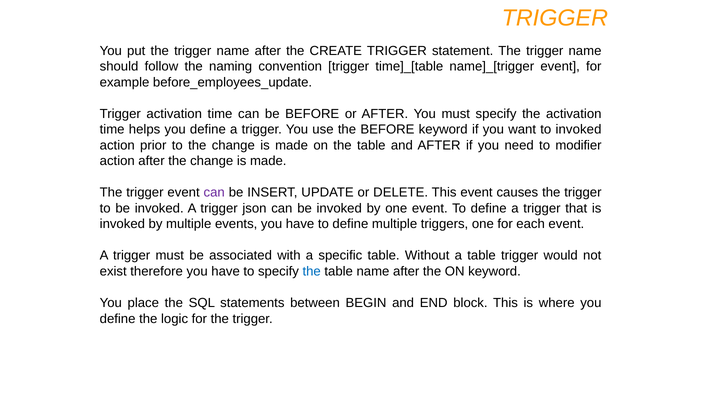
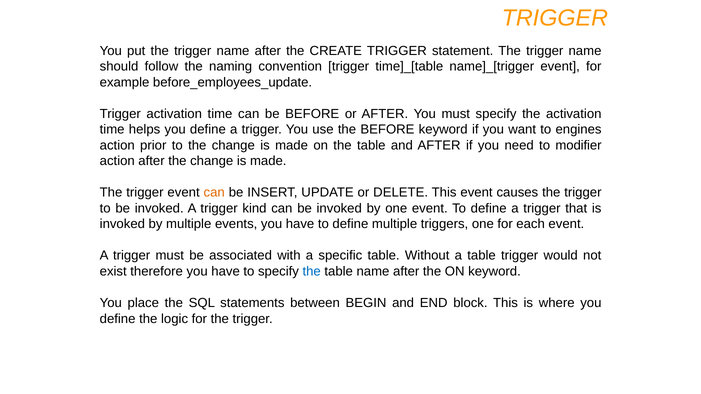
to invoked: invoked -> engines (579, 130)
can colour: purple -> orange (214, 193)
json: json -> kind (254, 209)
